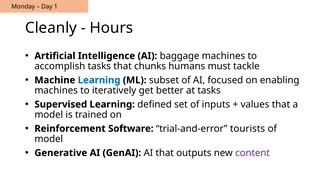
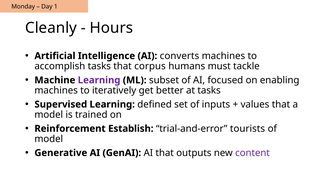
baggage: baggage -> converts (180, 56)
chunks: chunks -> corpus (150, 66)
Learning colour: blue -> purple (99, 80)
Software: Software -> Establish (131, 128)
